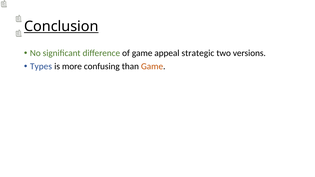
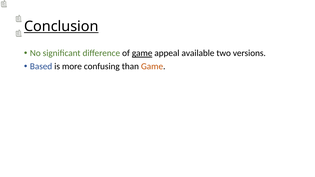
game underline: none -> present (142, 53)
strategic: strategic -> available (198, 53)
Types: Types -> Based (41, 66)
